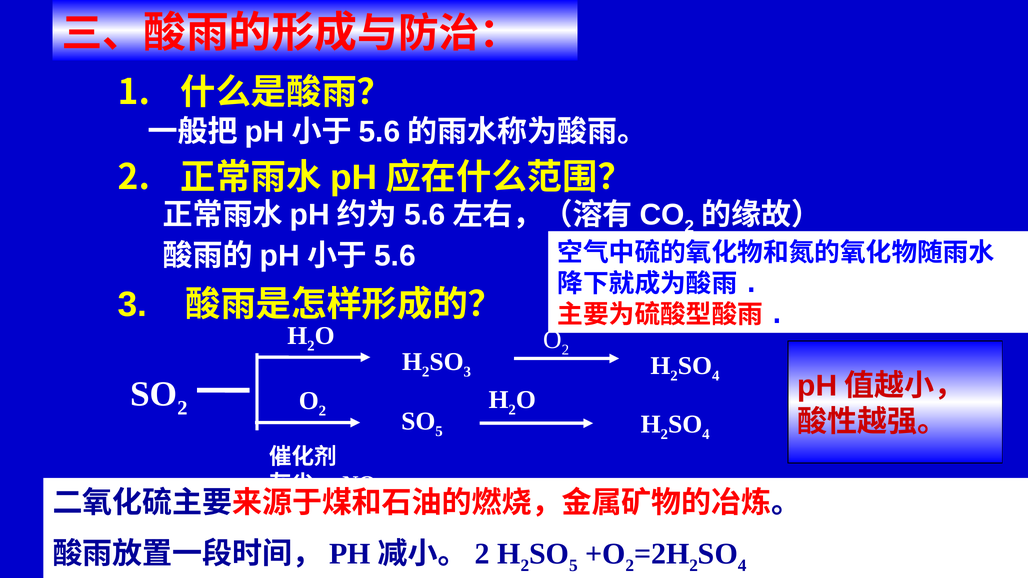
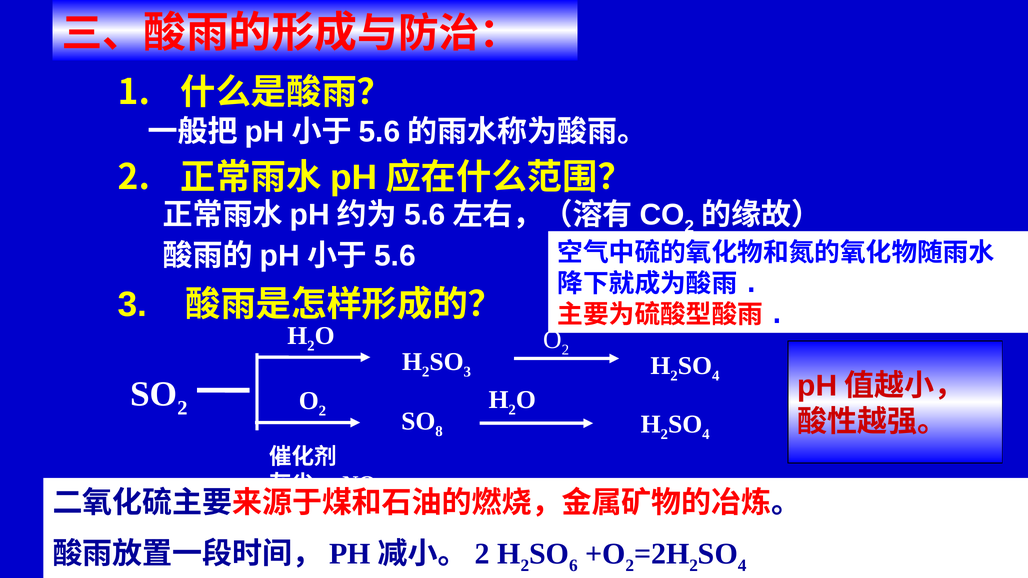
5: 5 -> 8 (439, 432)
5: 5 -> 6 (573, 566)
